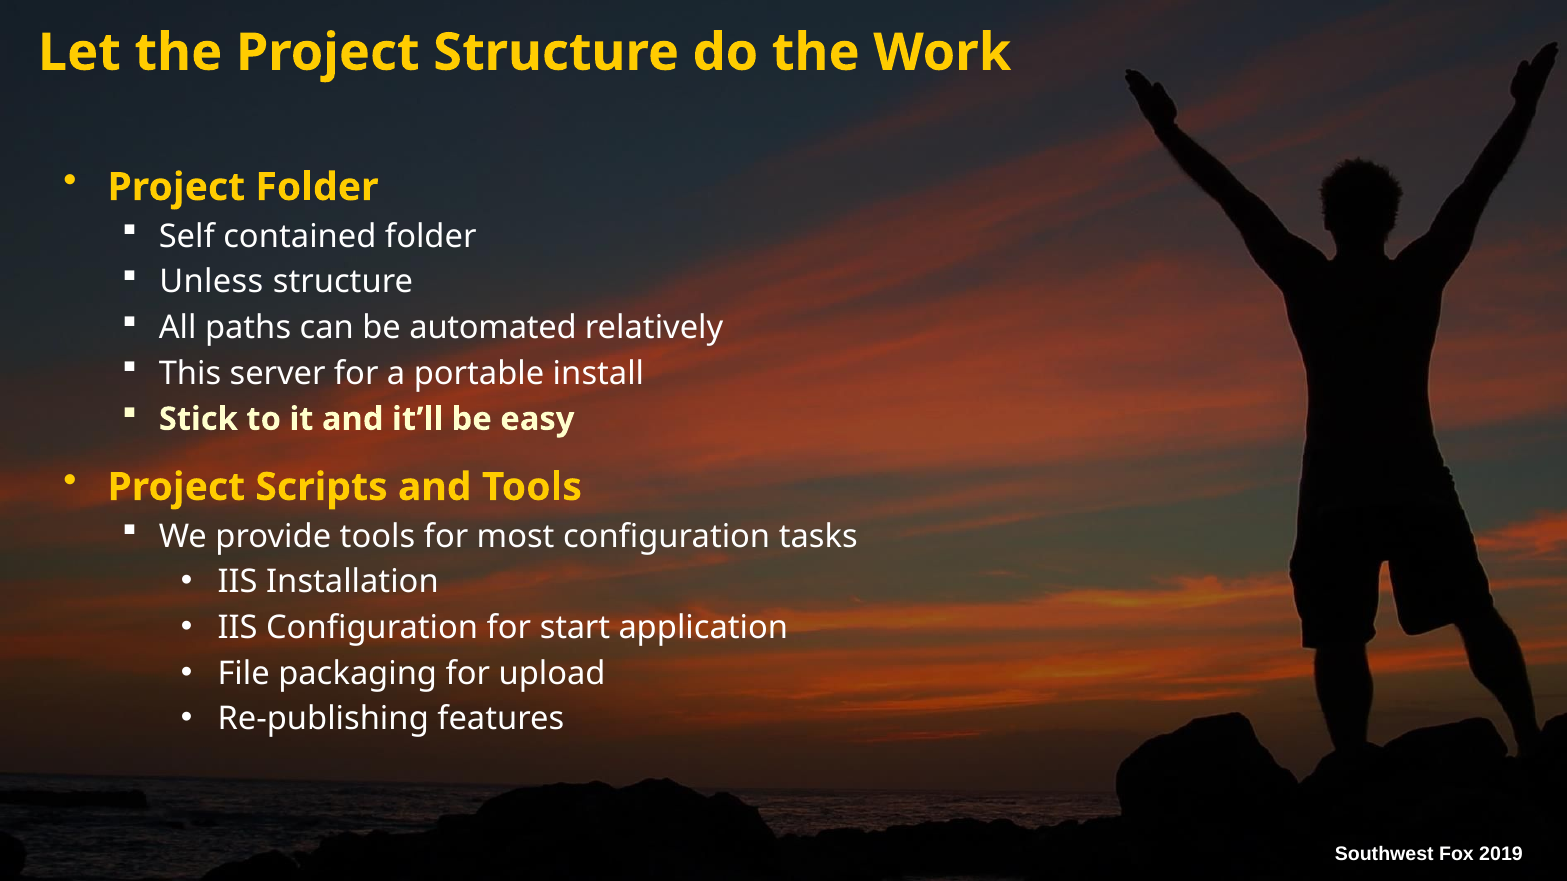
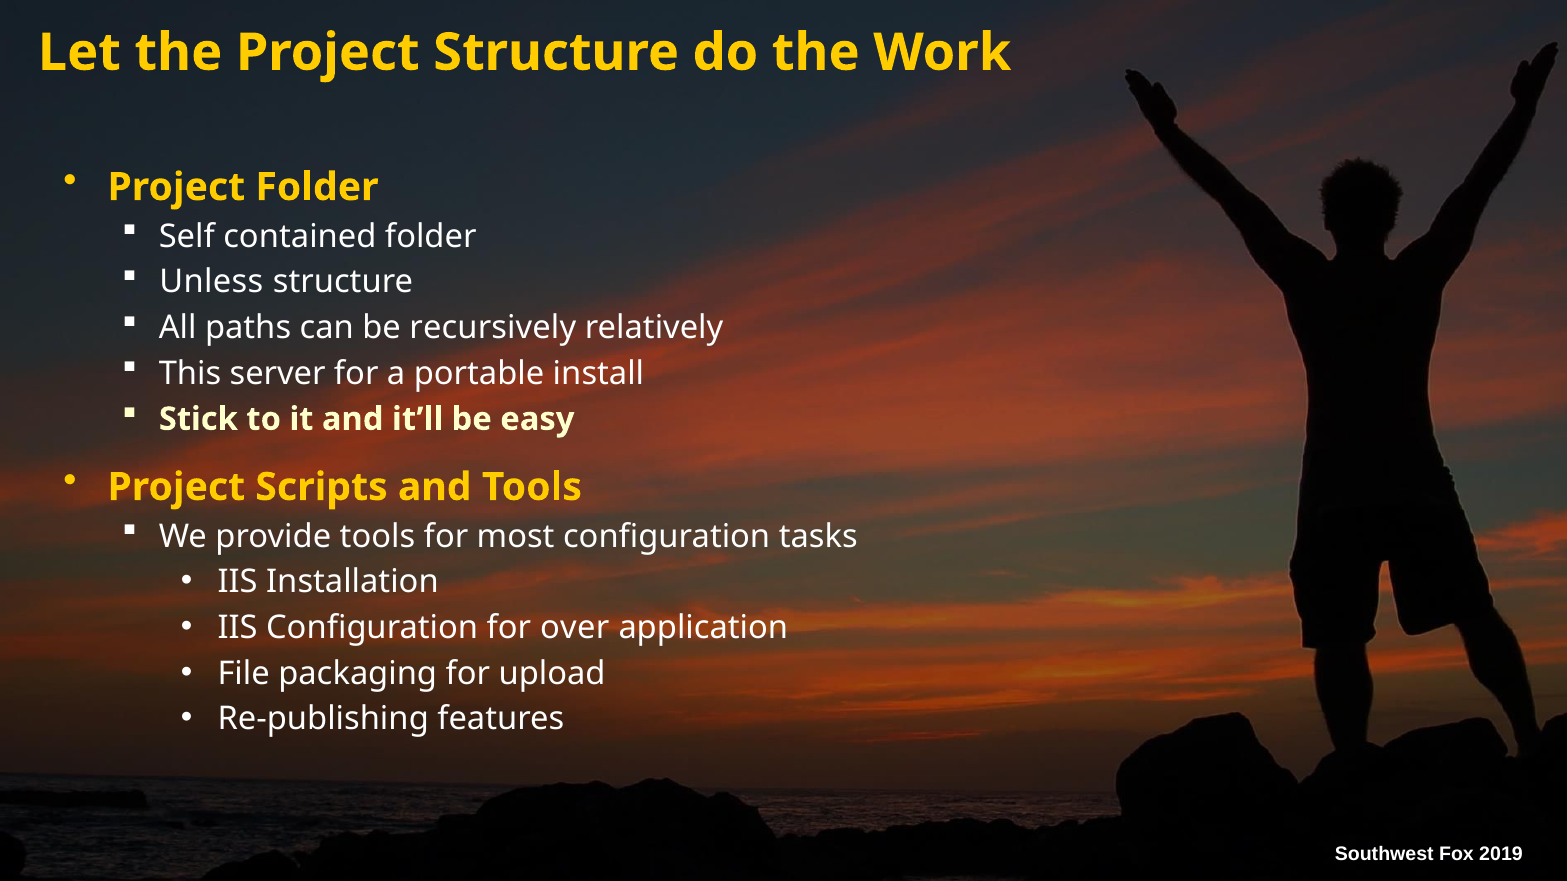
automated: automated -> recursively (493, 328)
start: start -> over (575, 628)
